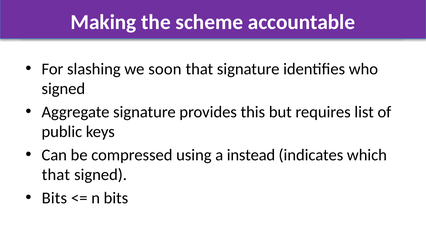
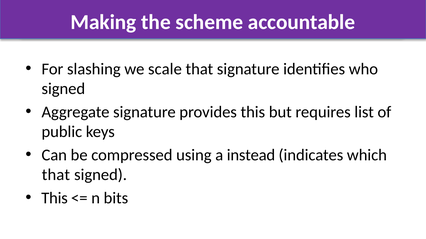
soon: soon -> scale (165, 69)
Bits: Bits -> This (55, 198)
